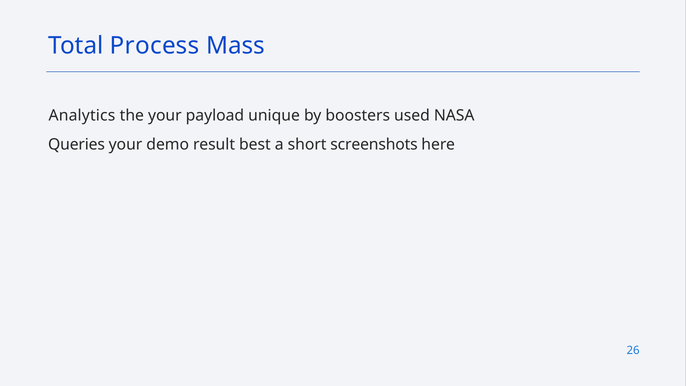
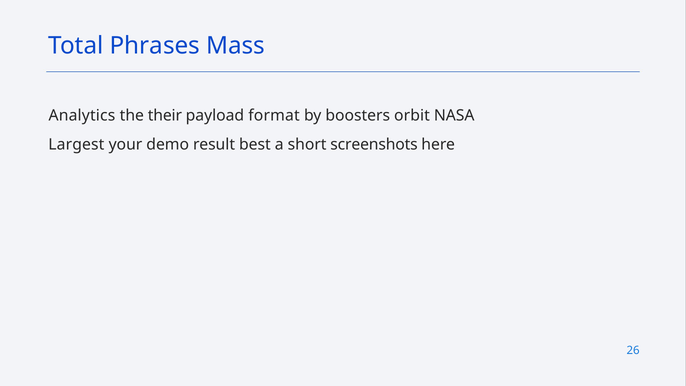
Process: Process -> Phrases (155, 46)
the your: your -> their (165, 116)
unique: unique -> format (274, 116)
used: used -> orbit (412, 116)
Queries: Queries -> Largest (76, 145)
